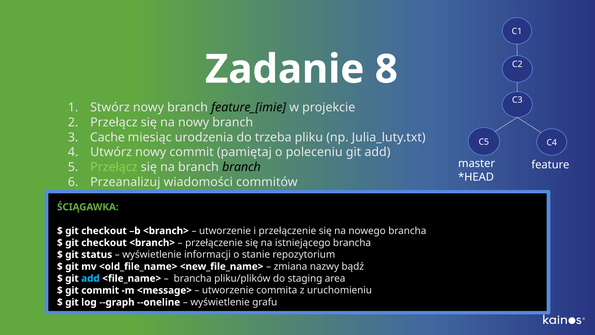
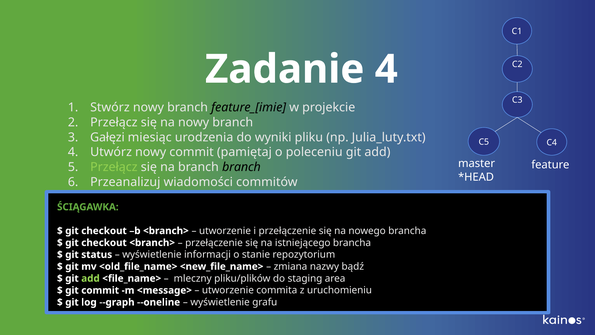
Zadanie 8: 8 -> 4 (386, 69)
Cache: Cache -> Gałęzi (107, 137)
trzeba: trzeba -> wyniki (273, 137)
add colour: light blue -> light green (90, 278)
brancha: brancha -> mleczny (193, 278)
